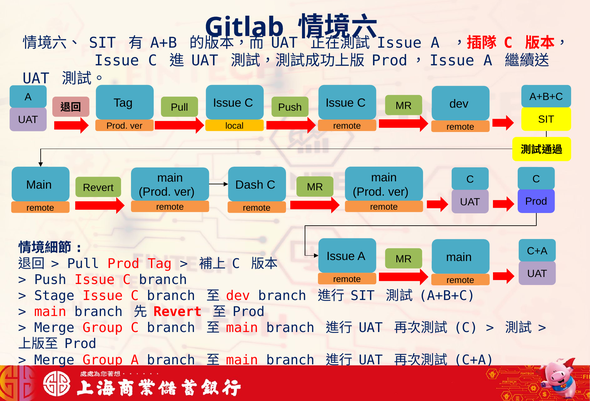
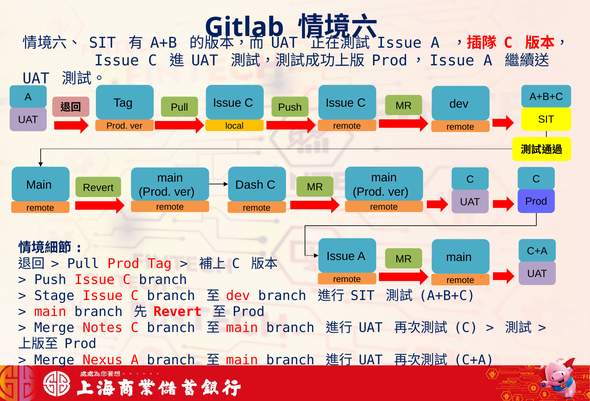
Group: Group -> Notes (103, 328)
Group: Group -> Nexus (103, 360)
